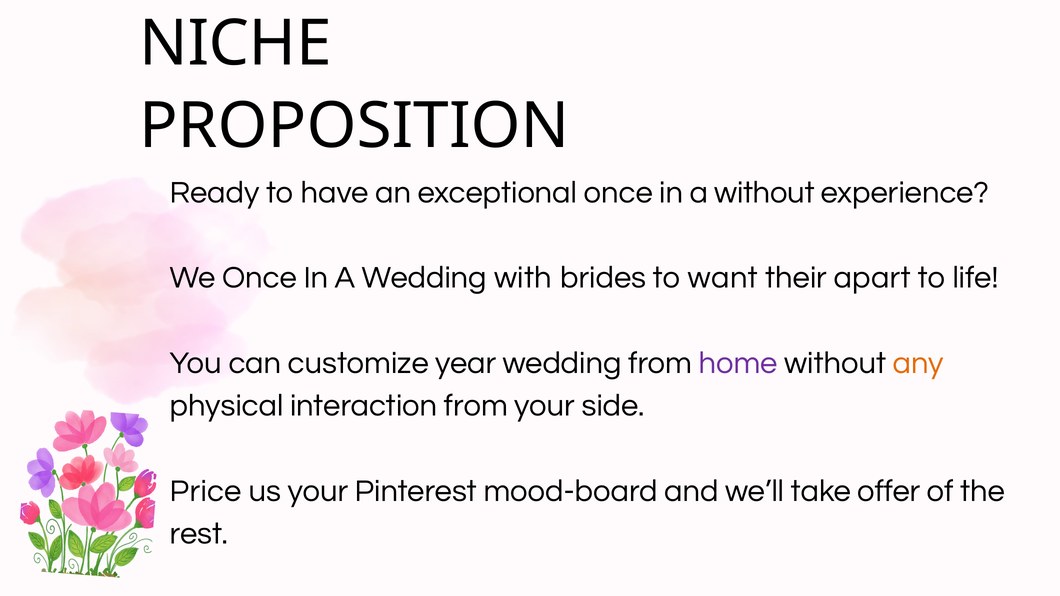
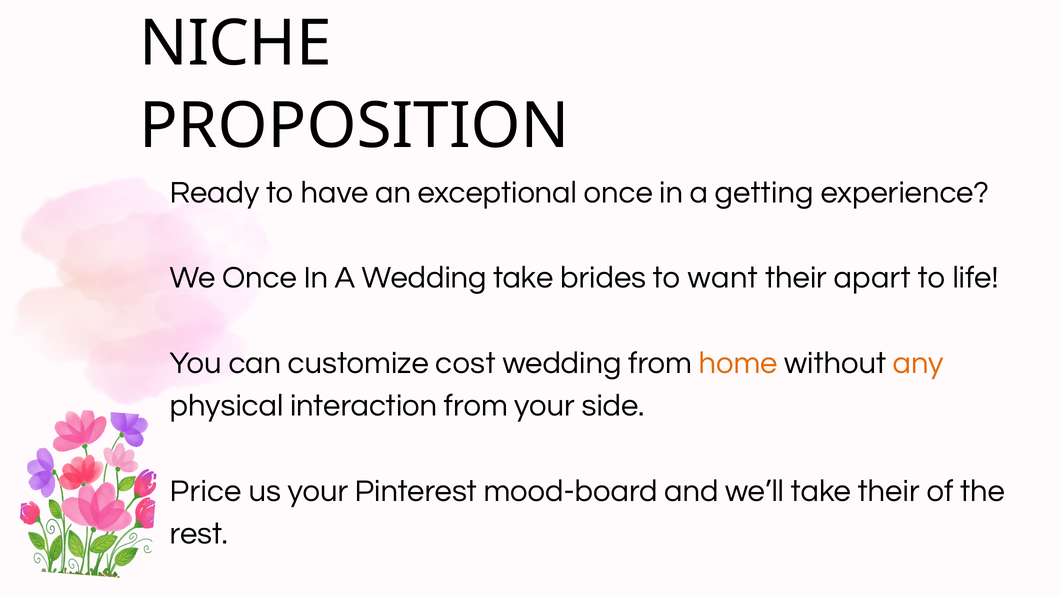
a without: without -> getting (764, 192)
Wedding with: with -> take (523, 278)
year: year -> cost (466, 363)
home colour: purple -> orange (738, 363)
take offer: offer -> their (889, 491)
